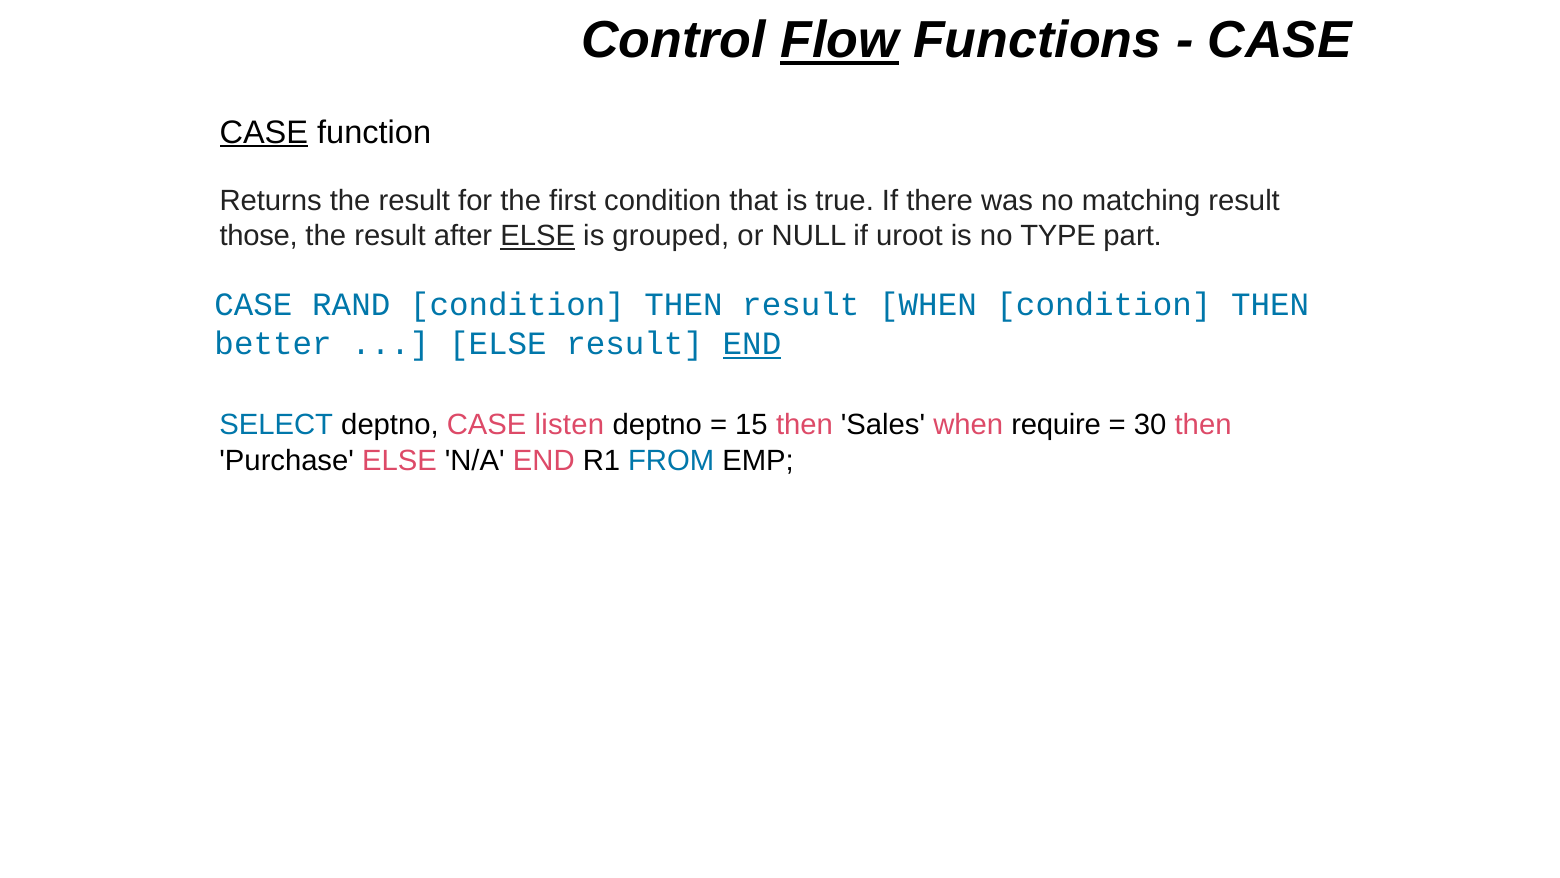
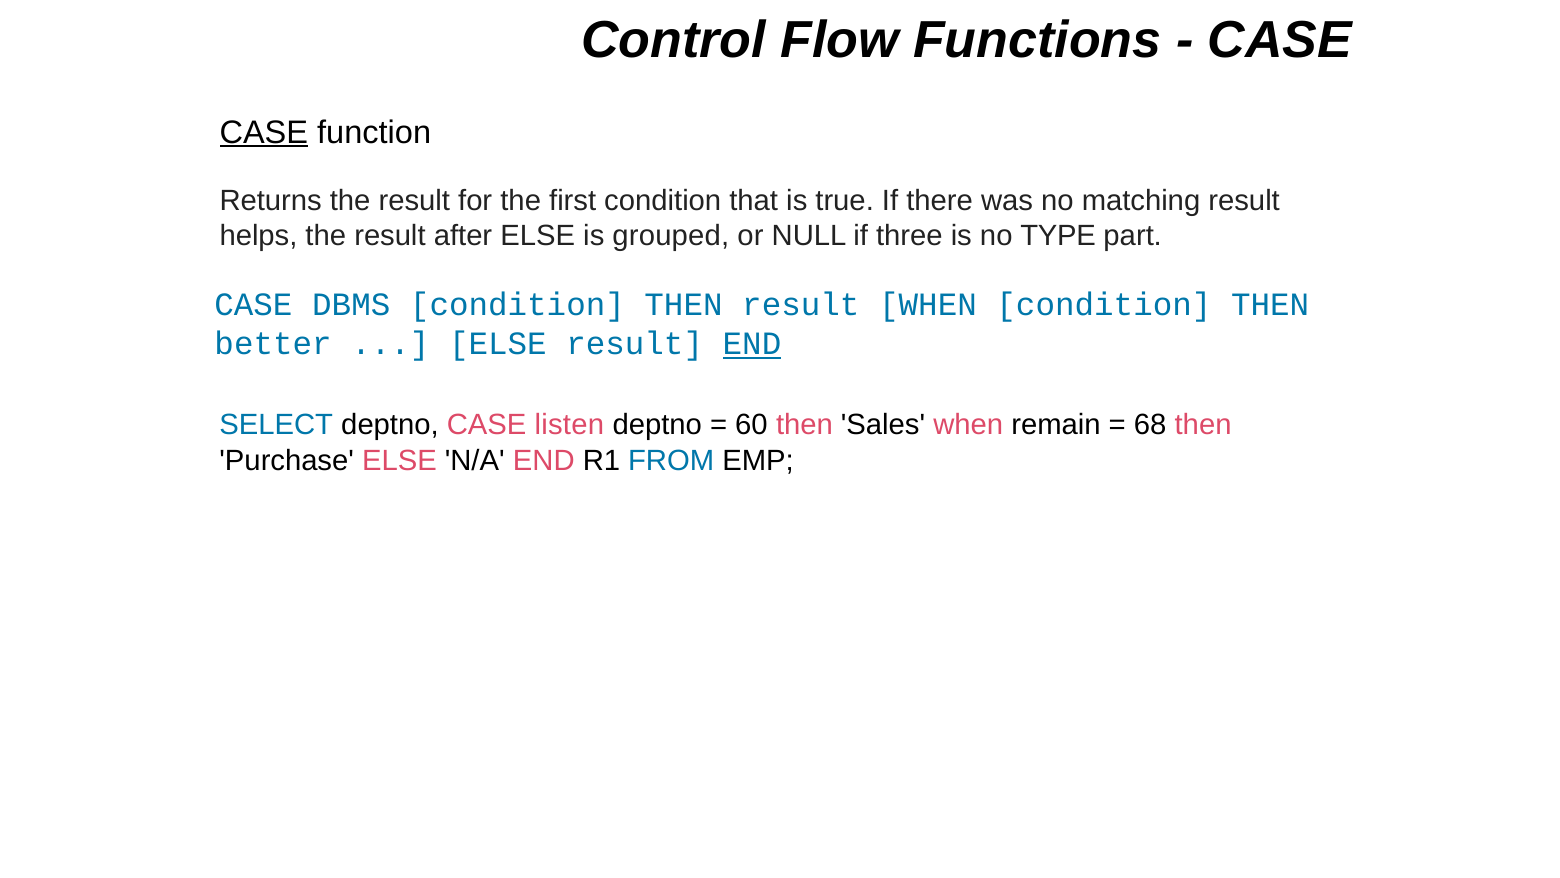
Flow underline: present -> none (840, 41)
those: those -> helps (258, 236)
ELSE underline: present -> none (538, 236)
uroot: uroot -> three (909, 236)
RAND: RAND -> DBMS (351, 305)
15: 15 -> 60 (751, 425)
require: require -> remain (1056, 425)
30: 30 -> 68 (1150, 425)
